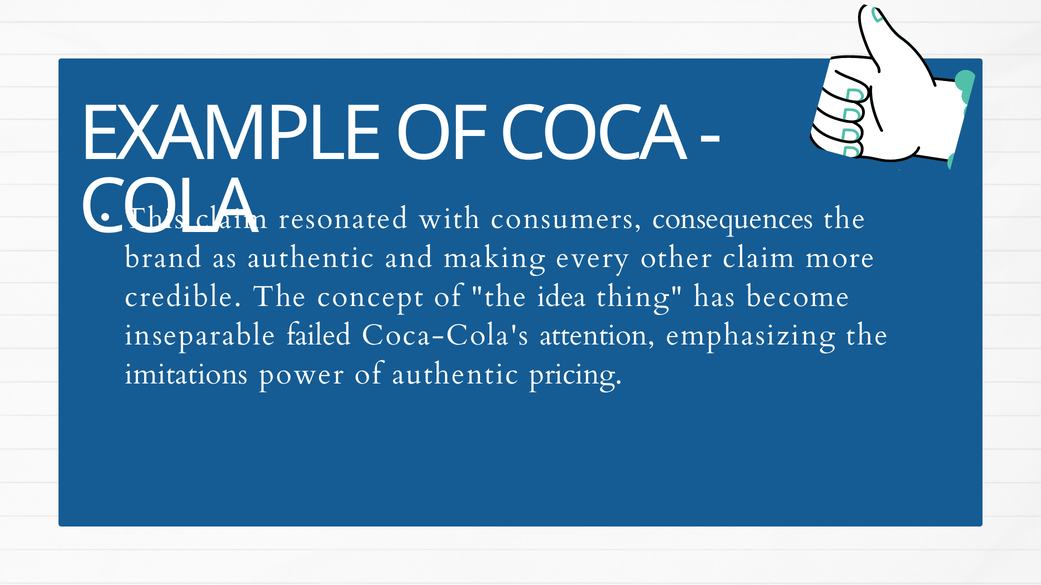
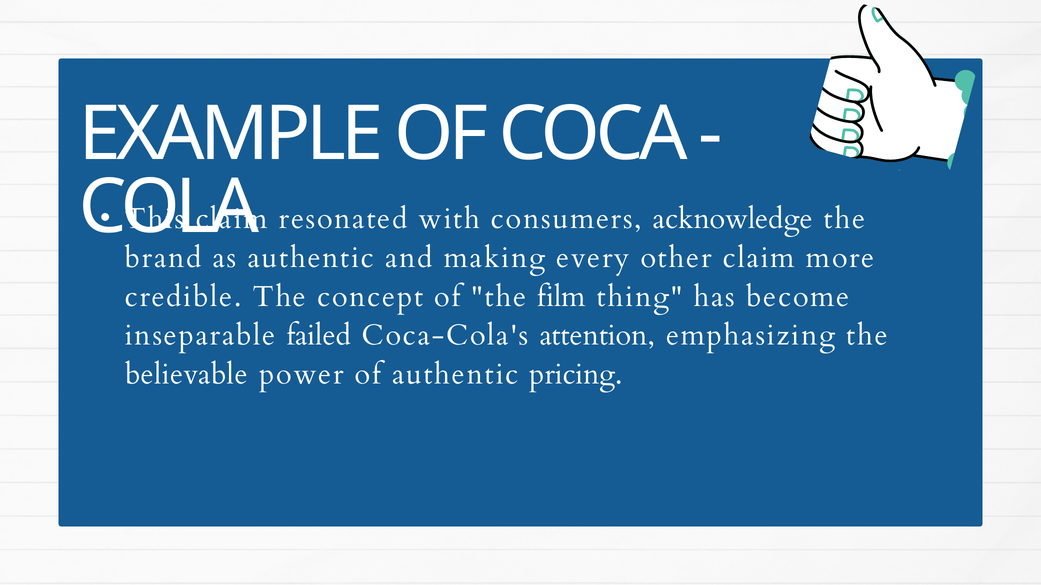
consequences: consequences -> acknowledge (733, 219)
idea: idea -> film (562, 297)
imitations: imitations -> believable (186, 375)
